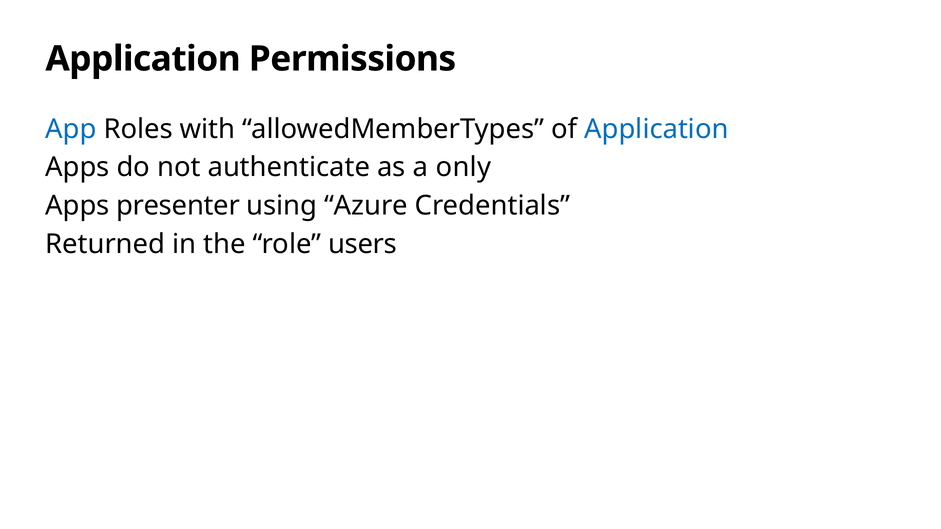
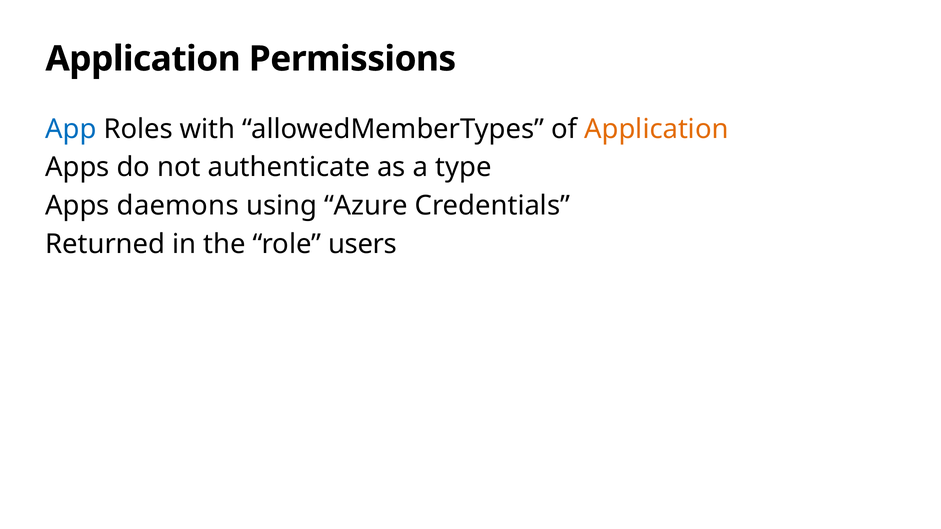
Application colour: blue -> orange (656, 129)
only: only -> type (464, 168)
presenter: presenter -> daemons (178, 206)
